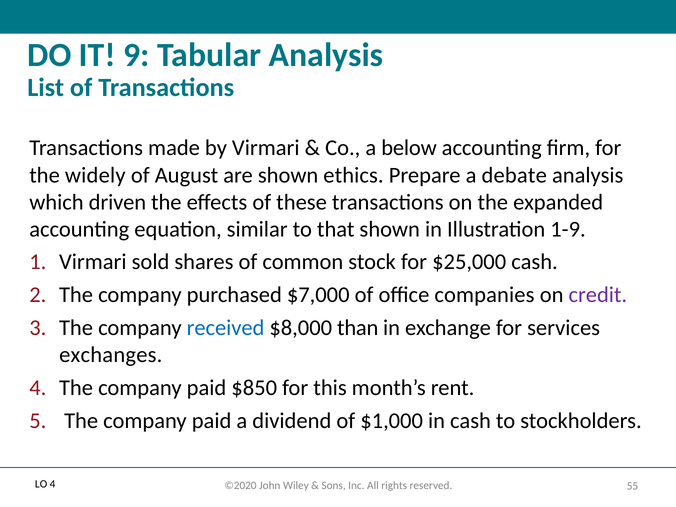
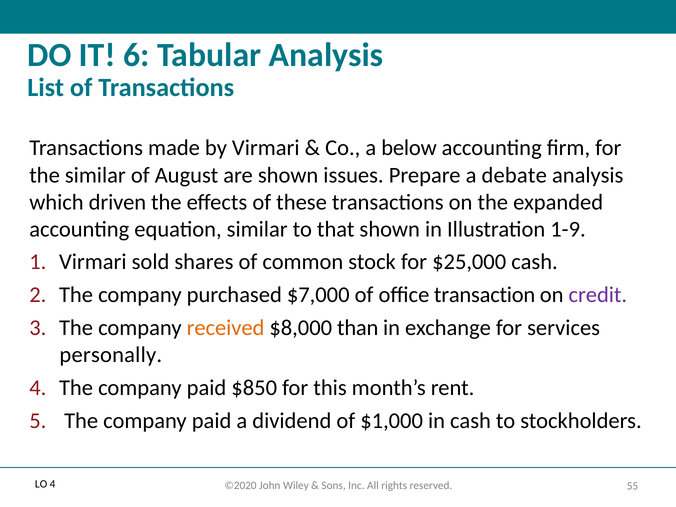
9: 9 -> 6 (136, 55)
the widely: widely -> similar (95, 175)
ethics: ethics -> issues (354, 175)
companies: companies -> transaction (485, 295)
received colour: blue -> orange (226, 328)
exchanges: exchanges -> personally (111, 355)
